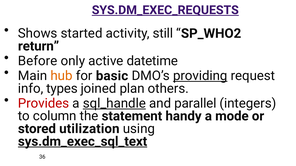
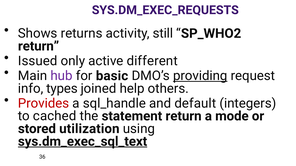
SYS.DM_EXEC_REQUESTS underline: present -> none (165, 10)
started: started -> returns (82, 34)
Before: Before -> Issued (38, 61)
datetime: datetime -> different (152, 61)
hub colour: orange -> purple (62, 76)
plan: plan -> help (132, 89)
sql_handle underline: present -> none (114, 104)
parallel: parallel -> default (195, 104)
column: column -> cached (55, 116)
statement handy: handy -> return (184, 116)
